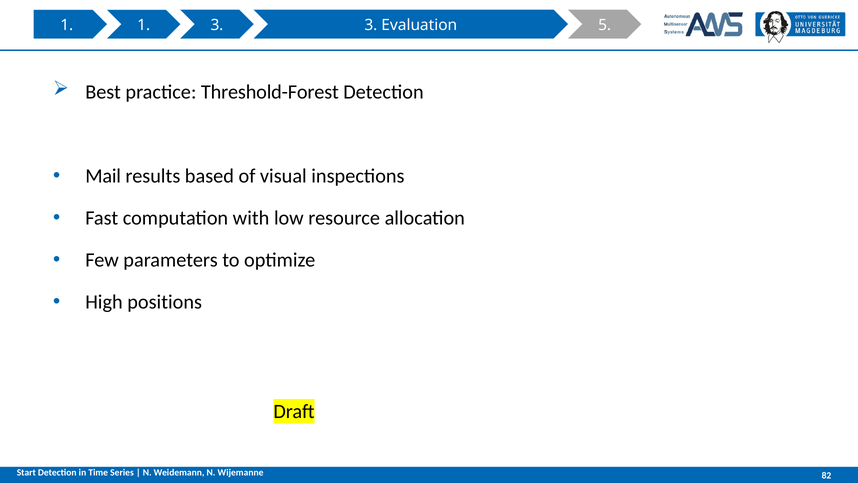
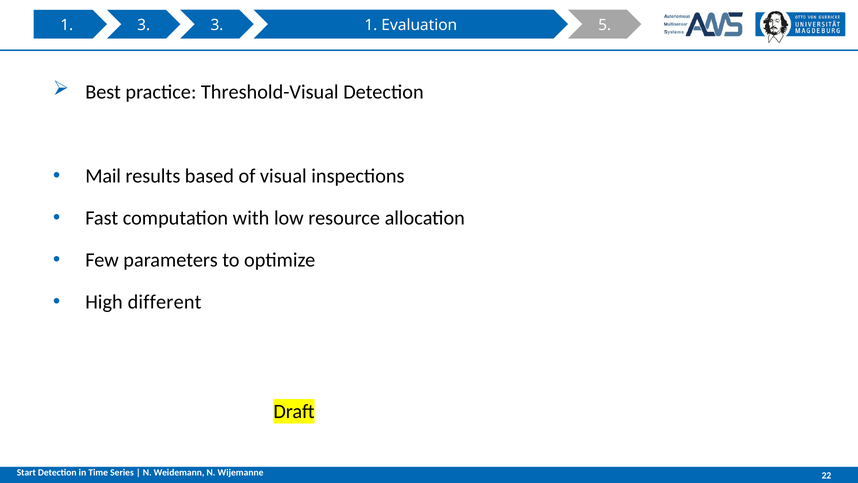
1 1: 1 -> 3 (144, 25)
3 3: 3 -> 1 (371, 25)
Threshold-Forest: Threshold-Forest -> Threshold-Visual (270, 92)
positions: positions -> different (165, 302)
82: 82 -> 22 (826, 475)
